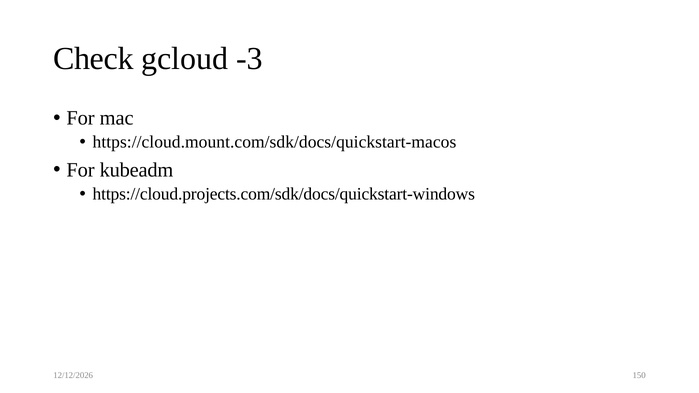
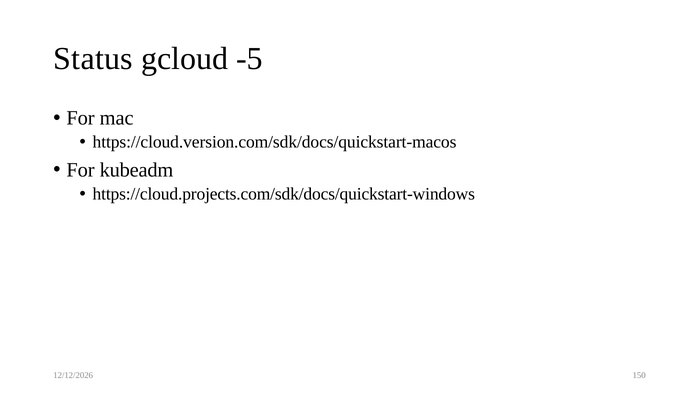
Check: Check -> Status (93, 59)
-3: -3 -> -5 (250, 59)
https://cloud.mount.com/sdk/docs/quickstart-macos: https://cloud.mount.com/sdk/docs/quickstart-macos -> https://cloud.version.com/sdk/docs/quickstart-macos (275, 142)
